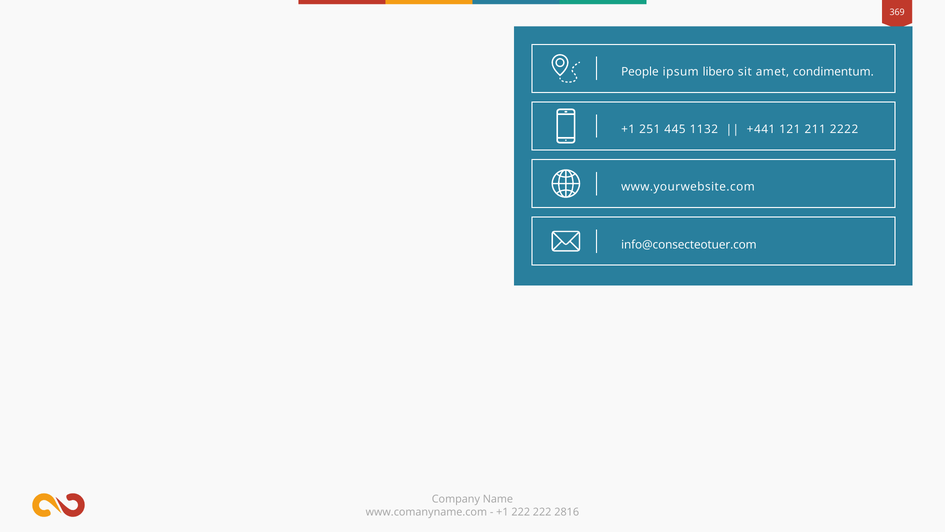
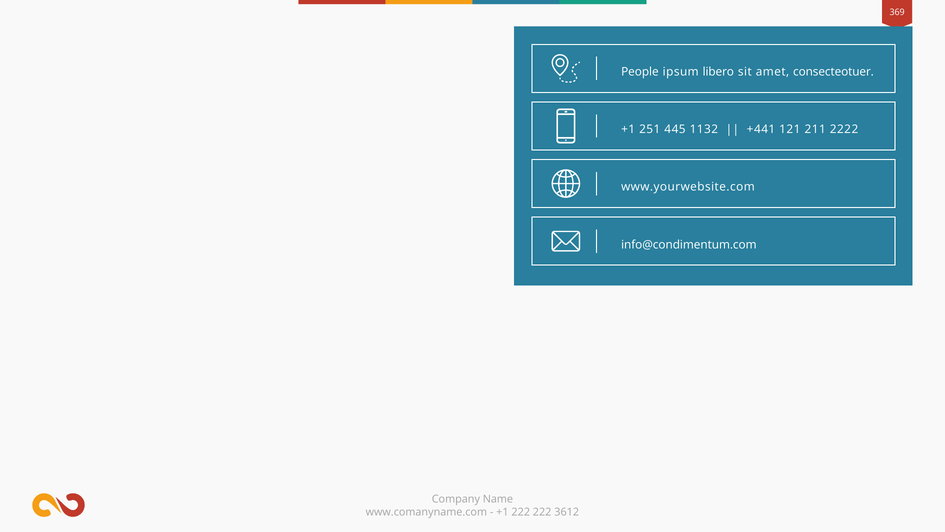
condimentum: condimentum -> consecteotuer (833, 72)
info@consecteotuer.com: info@consecteotuer.com -> info@condimentum.com (689, 244)
2816: 2816 -> 3612 (567, 512)
